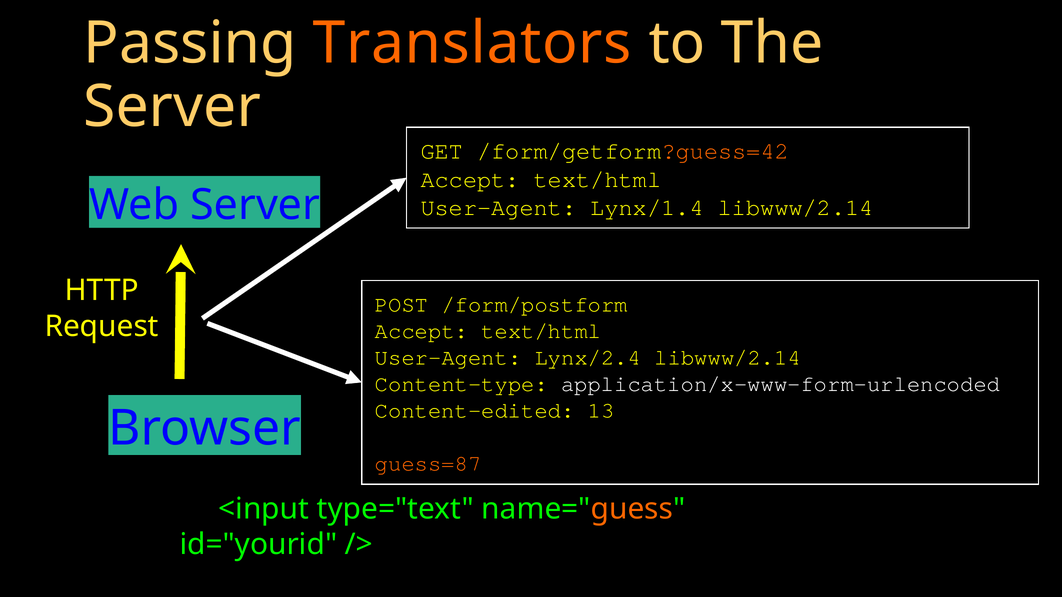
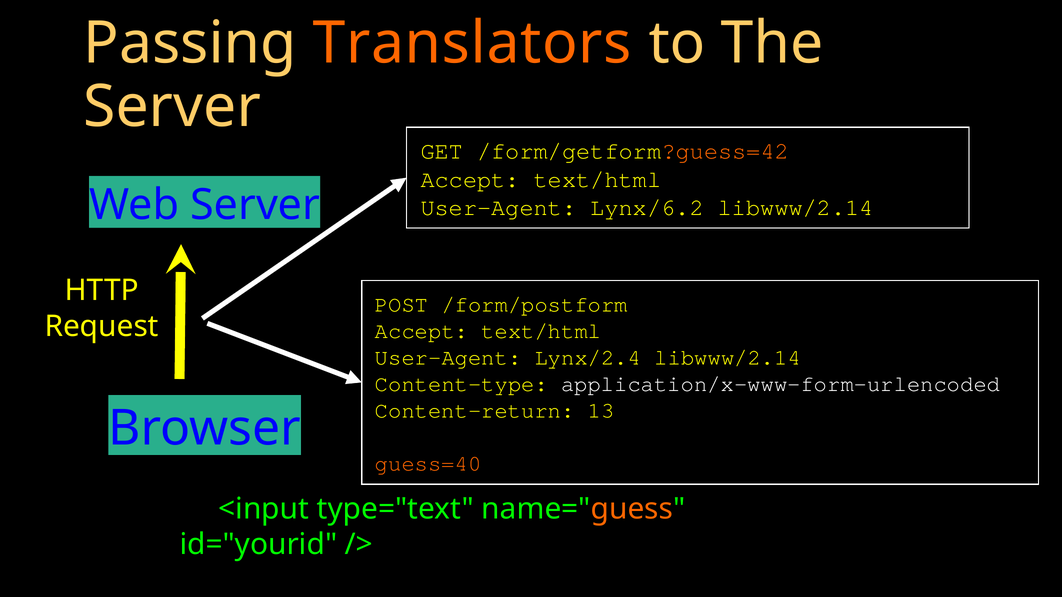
Lynx/1.4: Lynx/1.4 -> Lynx/6.2 (647, 208)
Content-edited: Content-edited -> Content-return (475, 411)
guess=87: guess=87 -> guess=40 (428, 464)
